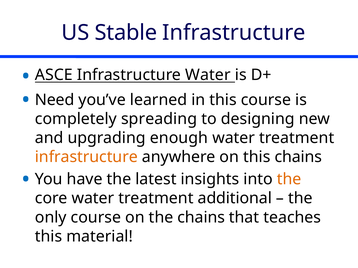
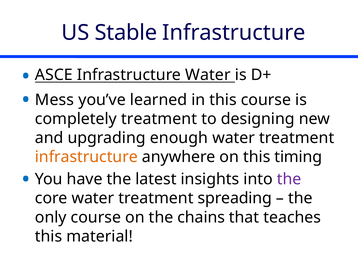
Need: Need -> Mess (54, 100)
completely spreading: spreading -> treatment (159, 119)
this chains: chains -> timing (298, 157)
the colour: orange -> purple (289, 180)
additional: additional -> spreading (235, 199)
